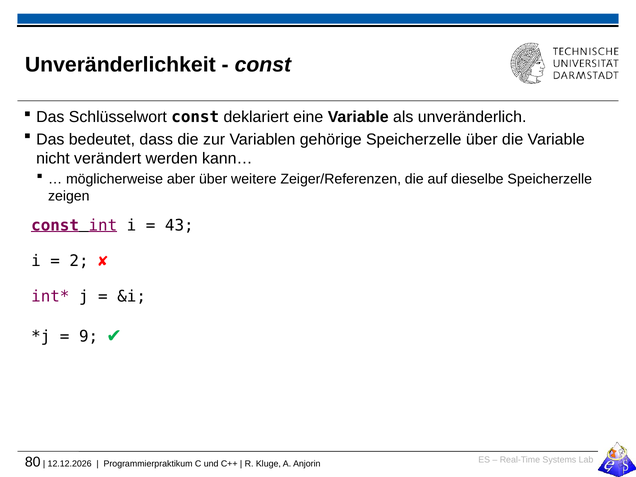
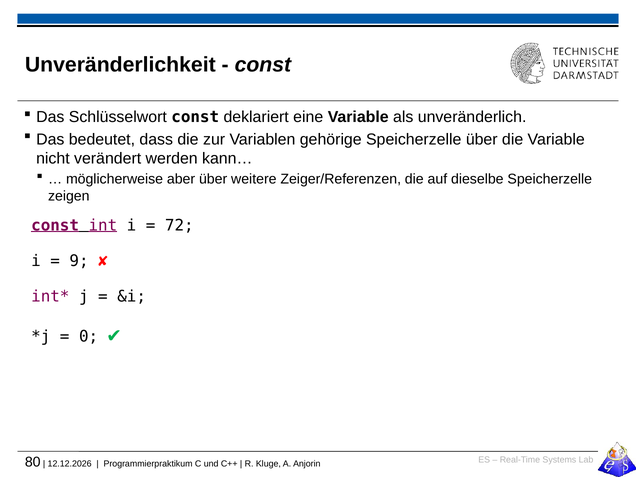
43: 43 -> 72 (179, 226)
2: 2 -> 9 (79, 261)
9: 9 -> 0 (89, 337)
